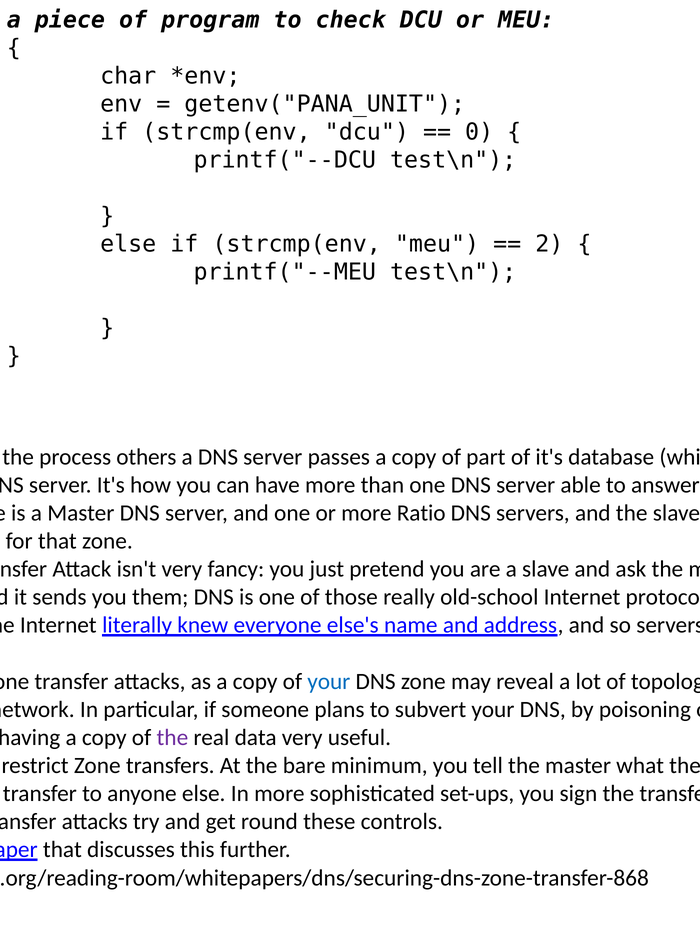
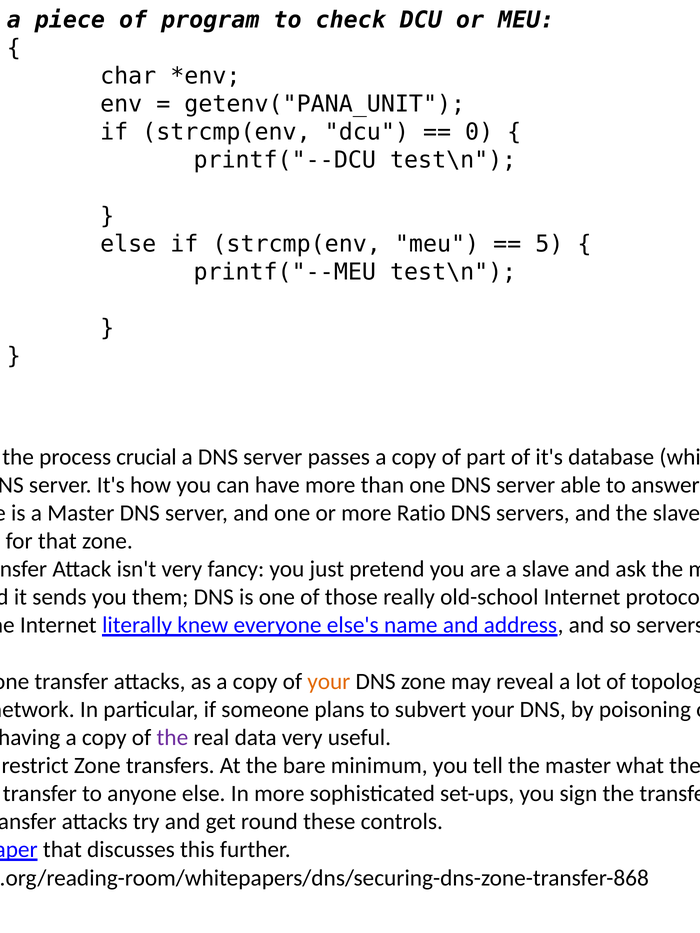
2: 2 -> 5 (549, 244)
others: others -> crucial (146, 457)
your colour: blue -> orange (329, 682)
